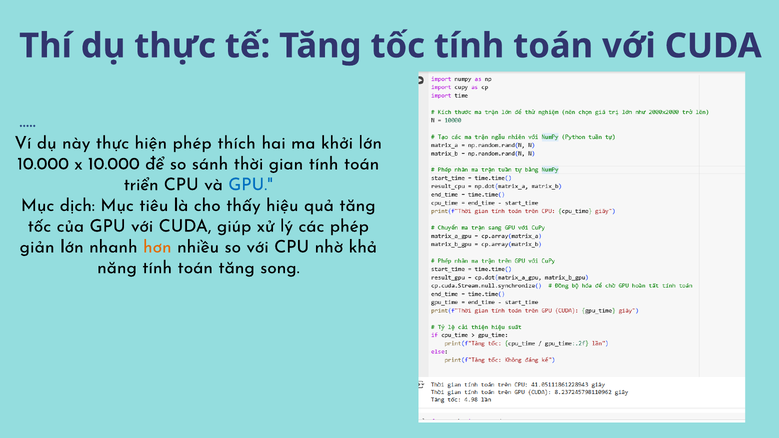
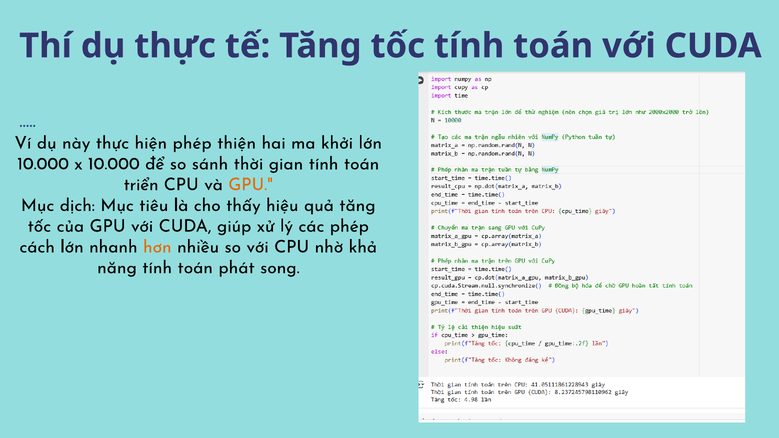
thích: thích -> thiện (237, 143)
GPU colour: blue -> orange (251, 185)
giản: giản -> cách (37, 247)
toán tăng: tăng -> phát (237, 268)
